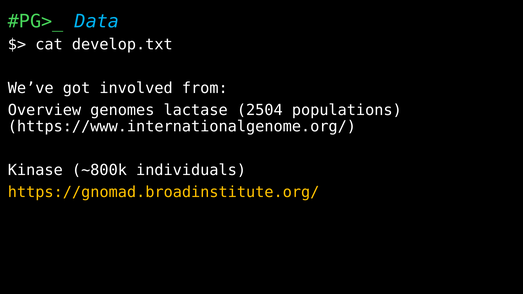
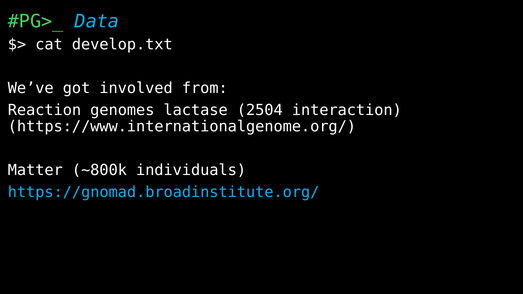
Overview: Overview -> Reaction (44, 110)
populations: populations -> interaction (347, 110)
Kinase: Kinase -> Matter (35, 170)
https://gnomad.broadinstitute.org/ colour: yellow -> light blue (164, 192)
